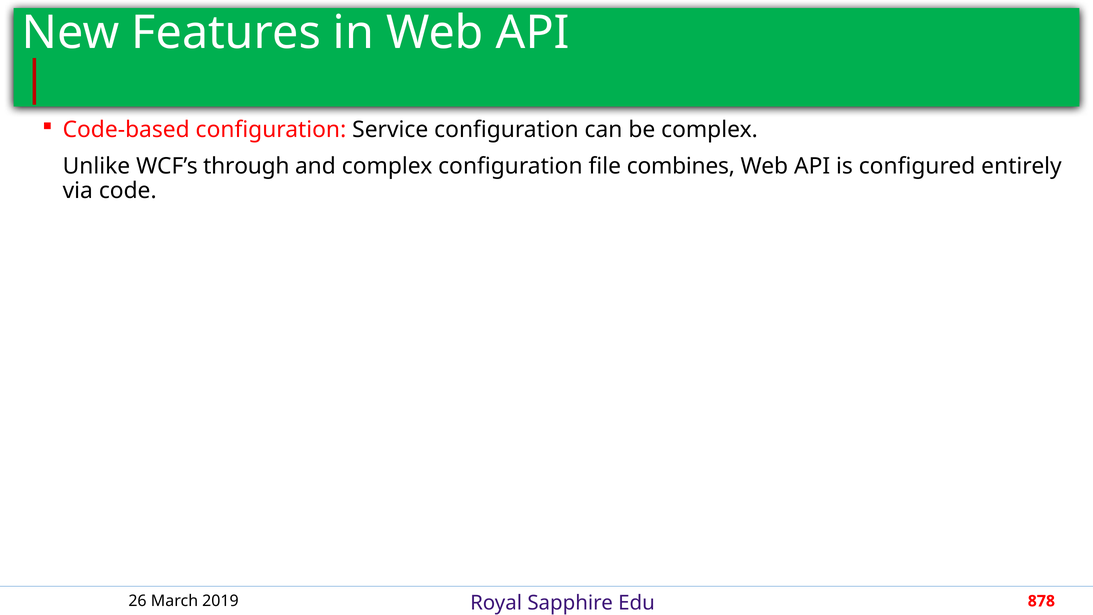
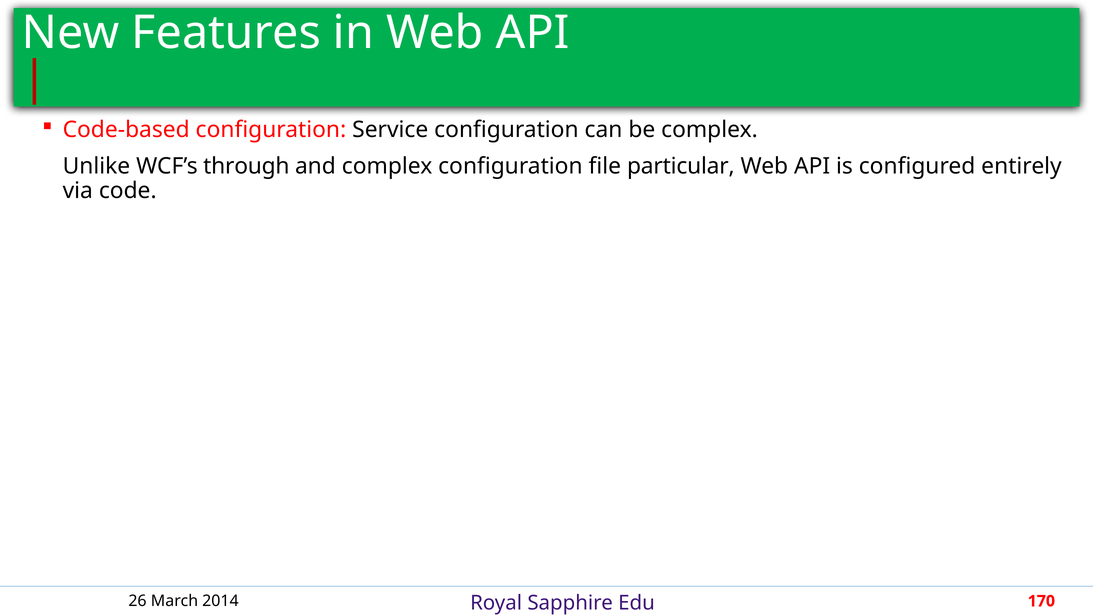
combines: combines -> particular (681, 166)
2019: 2019 -> 2014 (220, 601)
878: 878 -> 170 (1041, 601)
